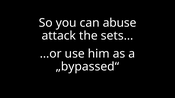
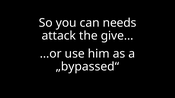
abuse: abuse -> needs (120, 23)
sets…: sets… -> give… (117, 36)
